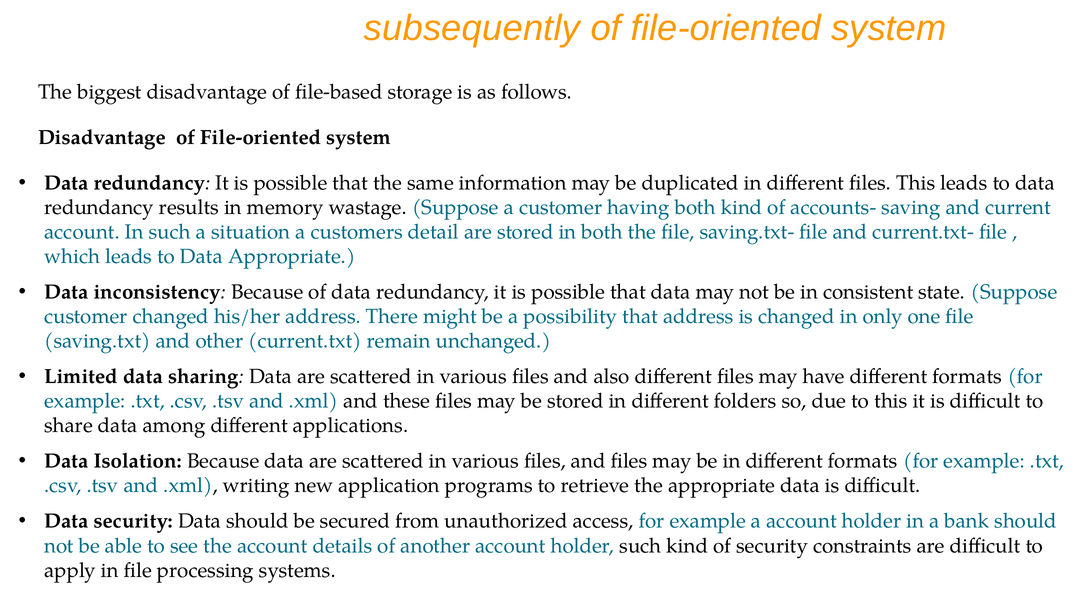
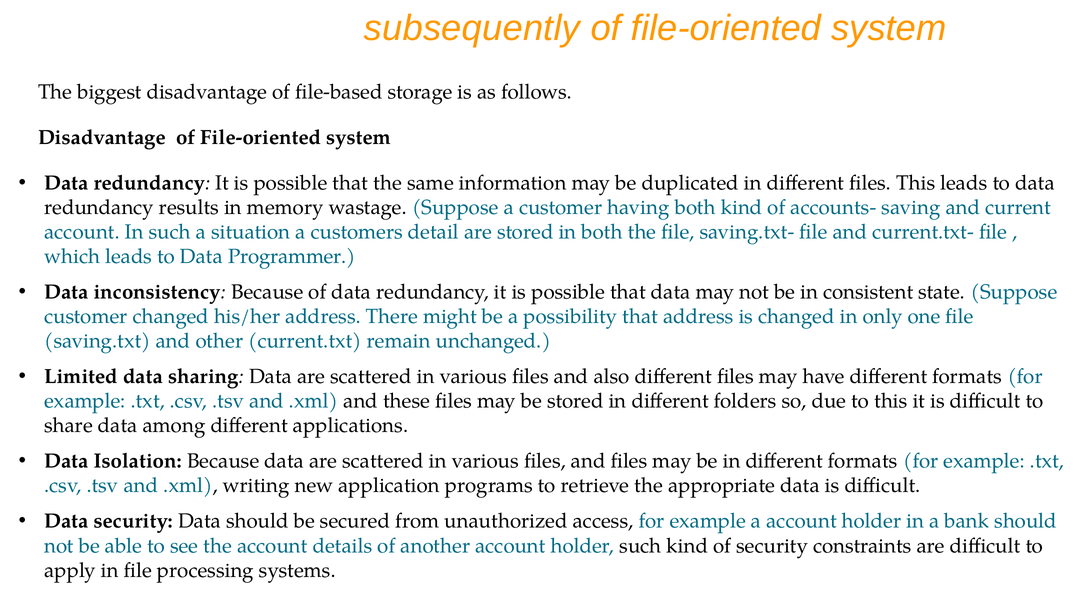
Data Appropriate: Appropriate -> Programmer (292, 256)
